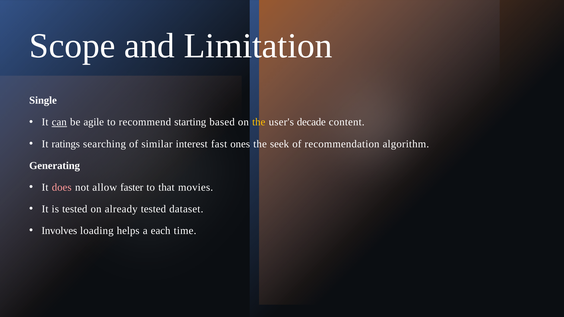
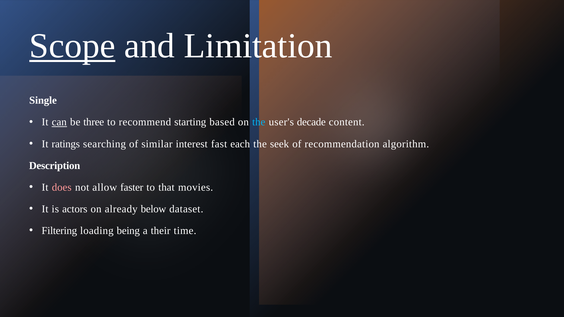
Scope underline: none -> present (72, 46)
agile: agile -> three (94, 122)
the colour: yellow -> light blue (259, 122)
ones: ones -> each (240, 144)
Generating: Generating -> Description (55, 166)
is tested: tested -> actors (75, 209)
already tested: tested -> below (154, 209)
Involves: Involves -> Filtering (59, 231)
helps: helps -> being (128, 231)
each: each -> their (161, 231)
